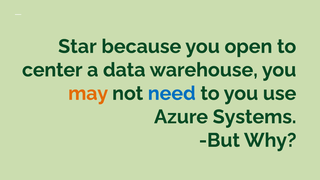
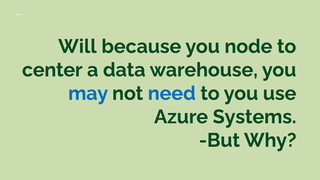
Star: Star -> Will (77, 46)
open: open -> node (248, 46)
may colour: orange -> blue (88, 93)
